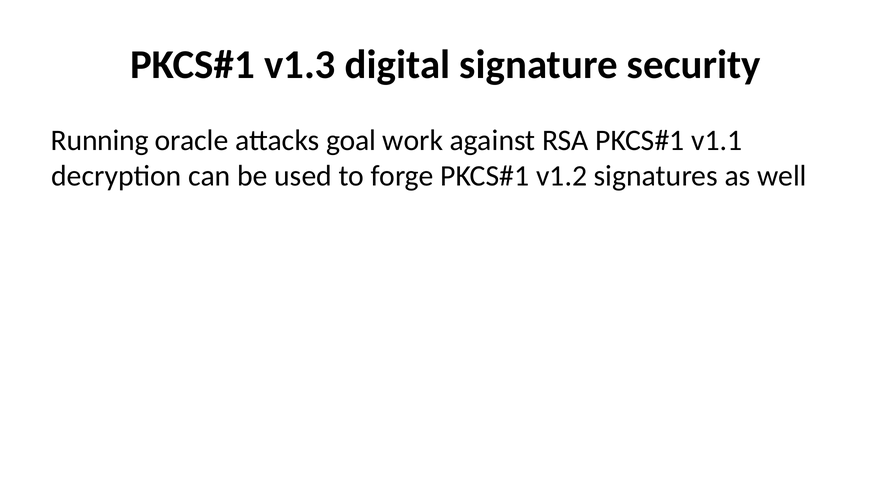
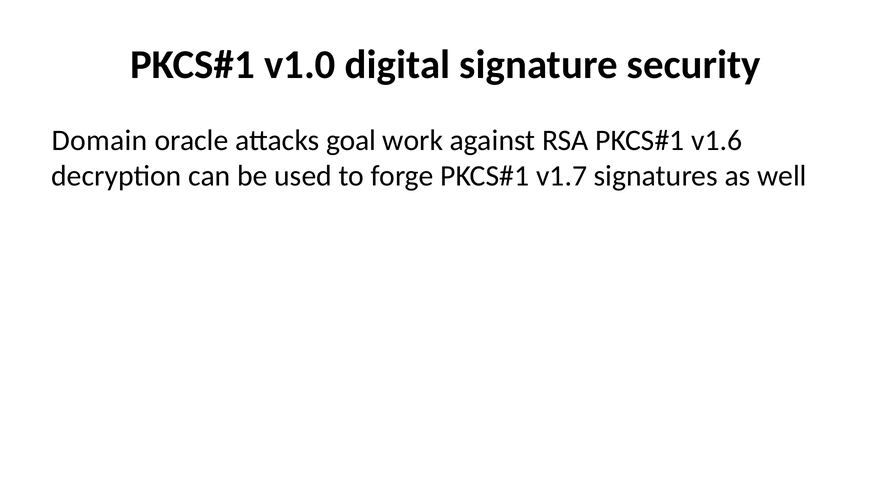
v1.3: v1.3 -> v1.0 (300, 65)
Running: Running -> Domain (99, 140)
v1.1: v1.1 -> v1.6 (717, 140)
v1.2: v1.2 -> v1.7 (562, 176)
